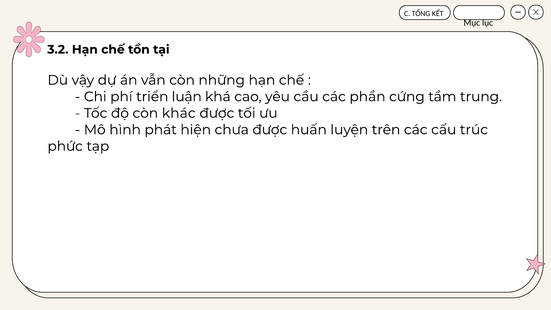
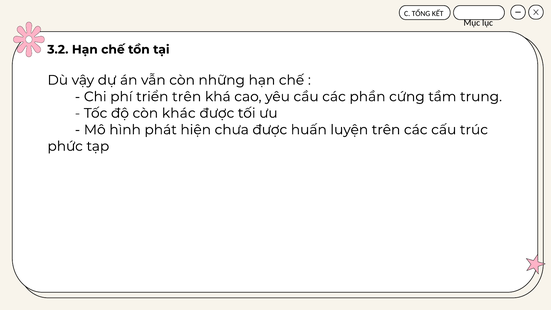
triển luận: luận -> trên (187, 97)
